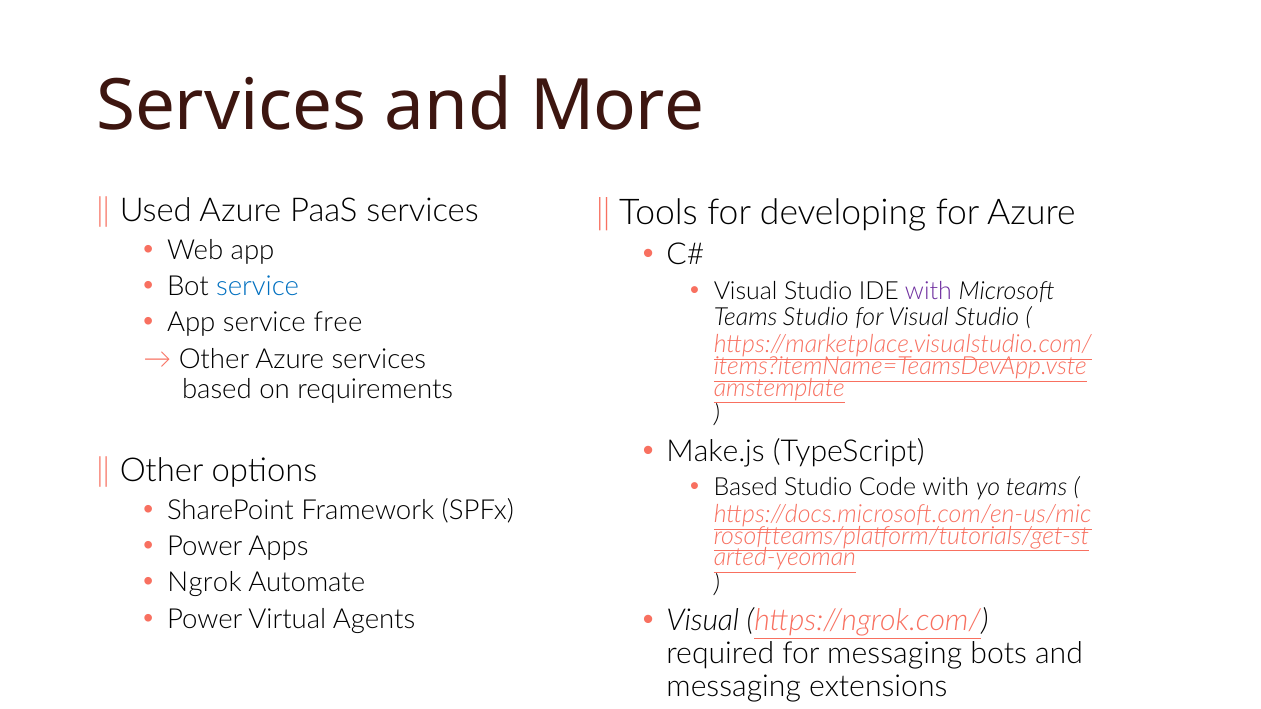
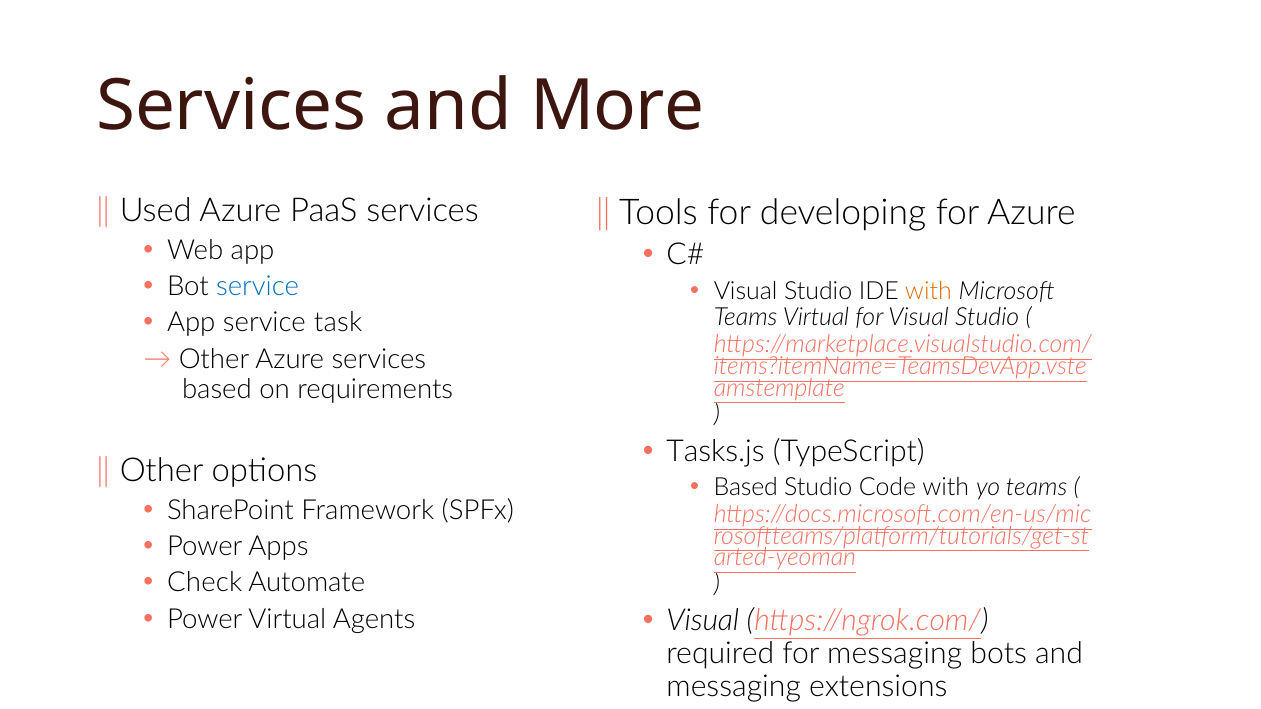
with colour: purple -> orange (928, 291)
Teams Studio: Studio -> Virtual (816, 318)
free: free -> task (338, 323)
Make.js: Make.js -> Tasks.js (716, 451)
Ngrok: Ngrok -> Check (205, 583)
